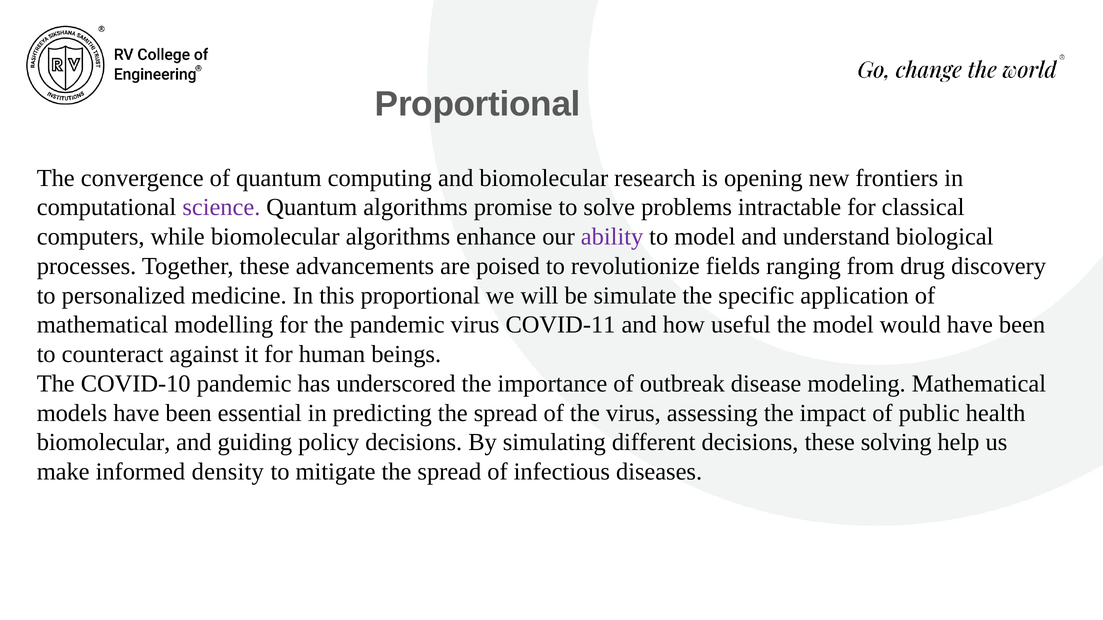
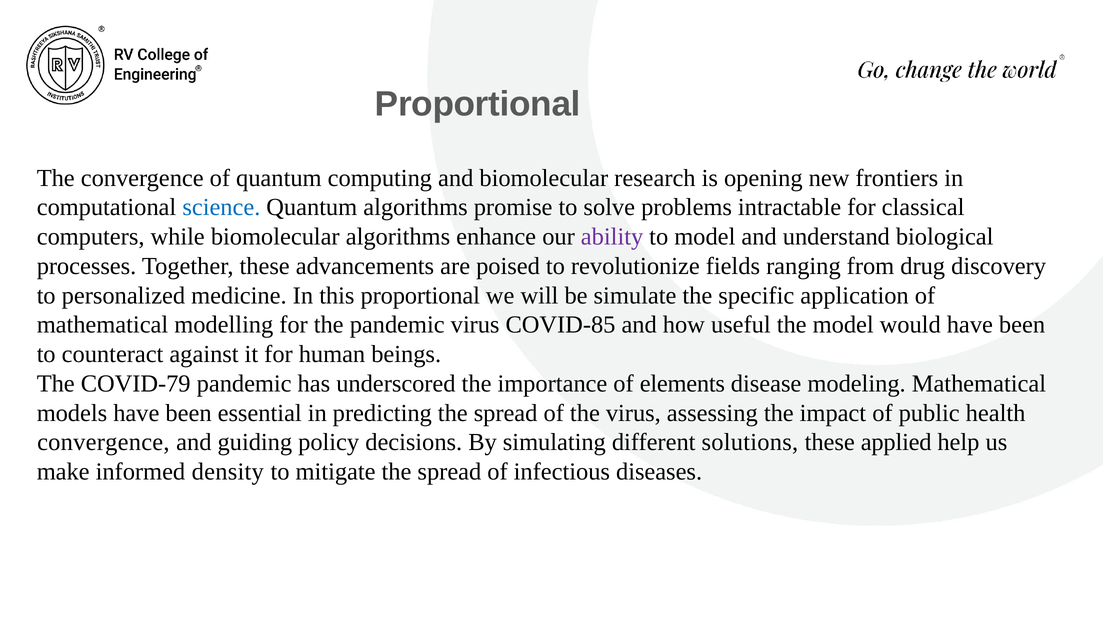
science colour: purple -> blue (221, 207)
COVID-11: COVID-11 -> COVID-85 (561, 325)
COVID-10: COVID-10 -> COVID-79 (136, 384)
outbreak: outbreak -> elements (682, 384)
biomolecular: biomolecular -> convergence (103, 443)
different decisions: decisions -> solutions (750, 443)
solving: solving -> applied (896, 443)
